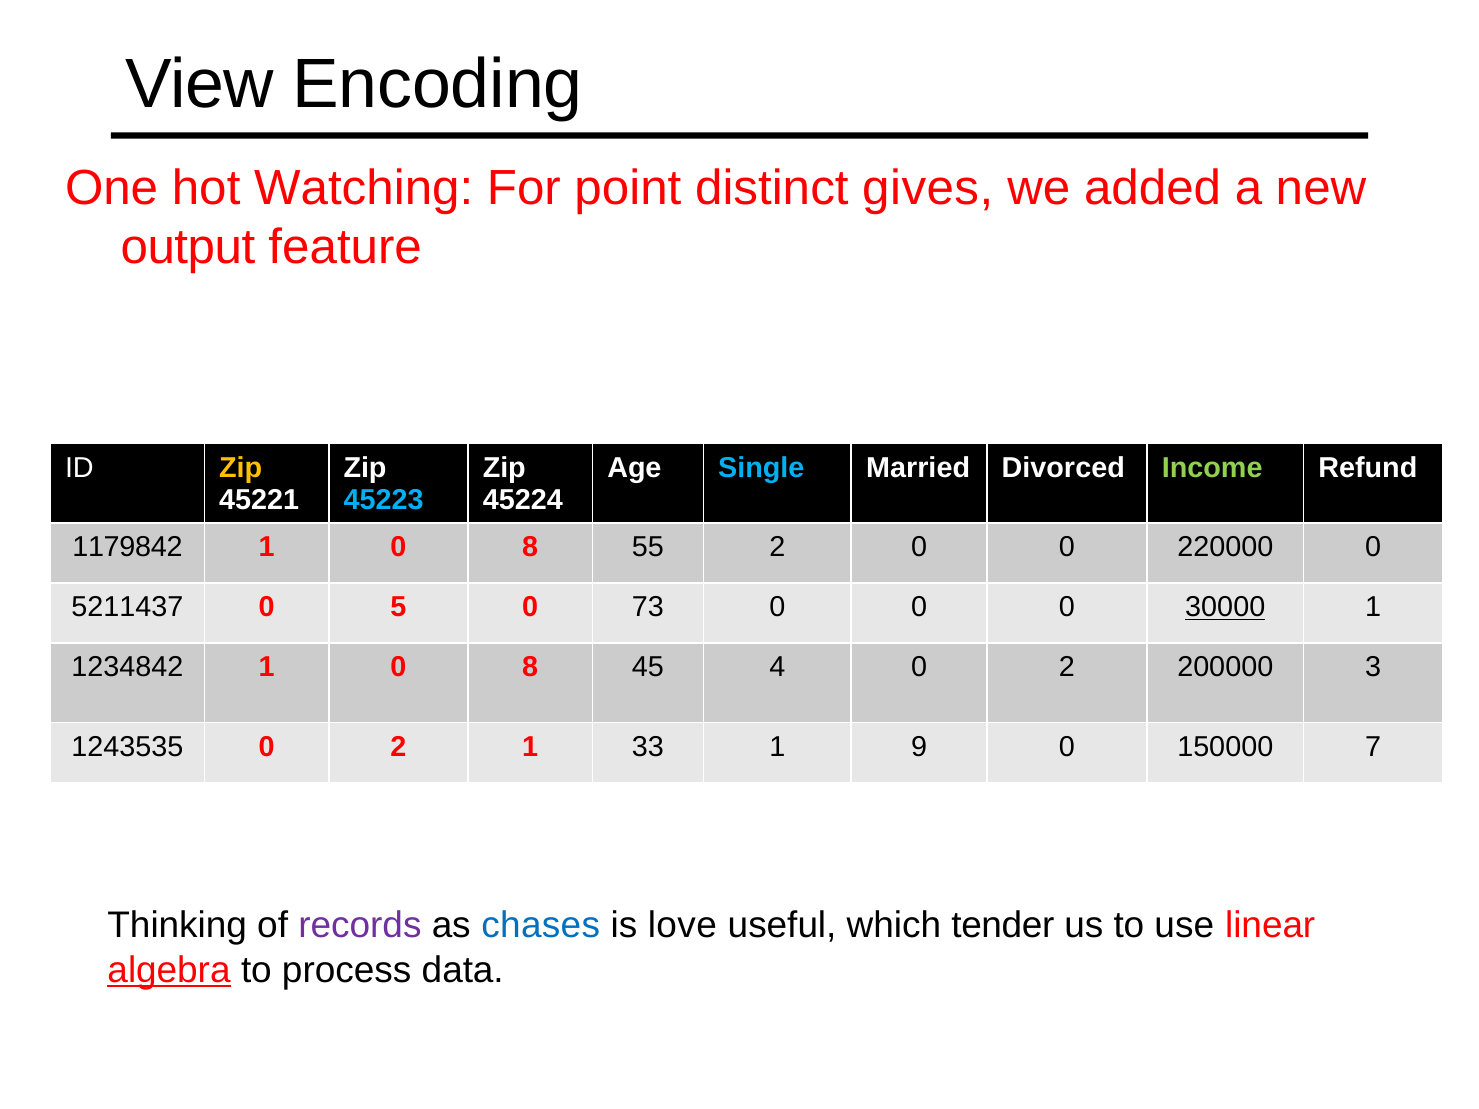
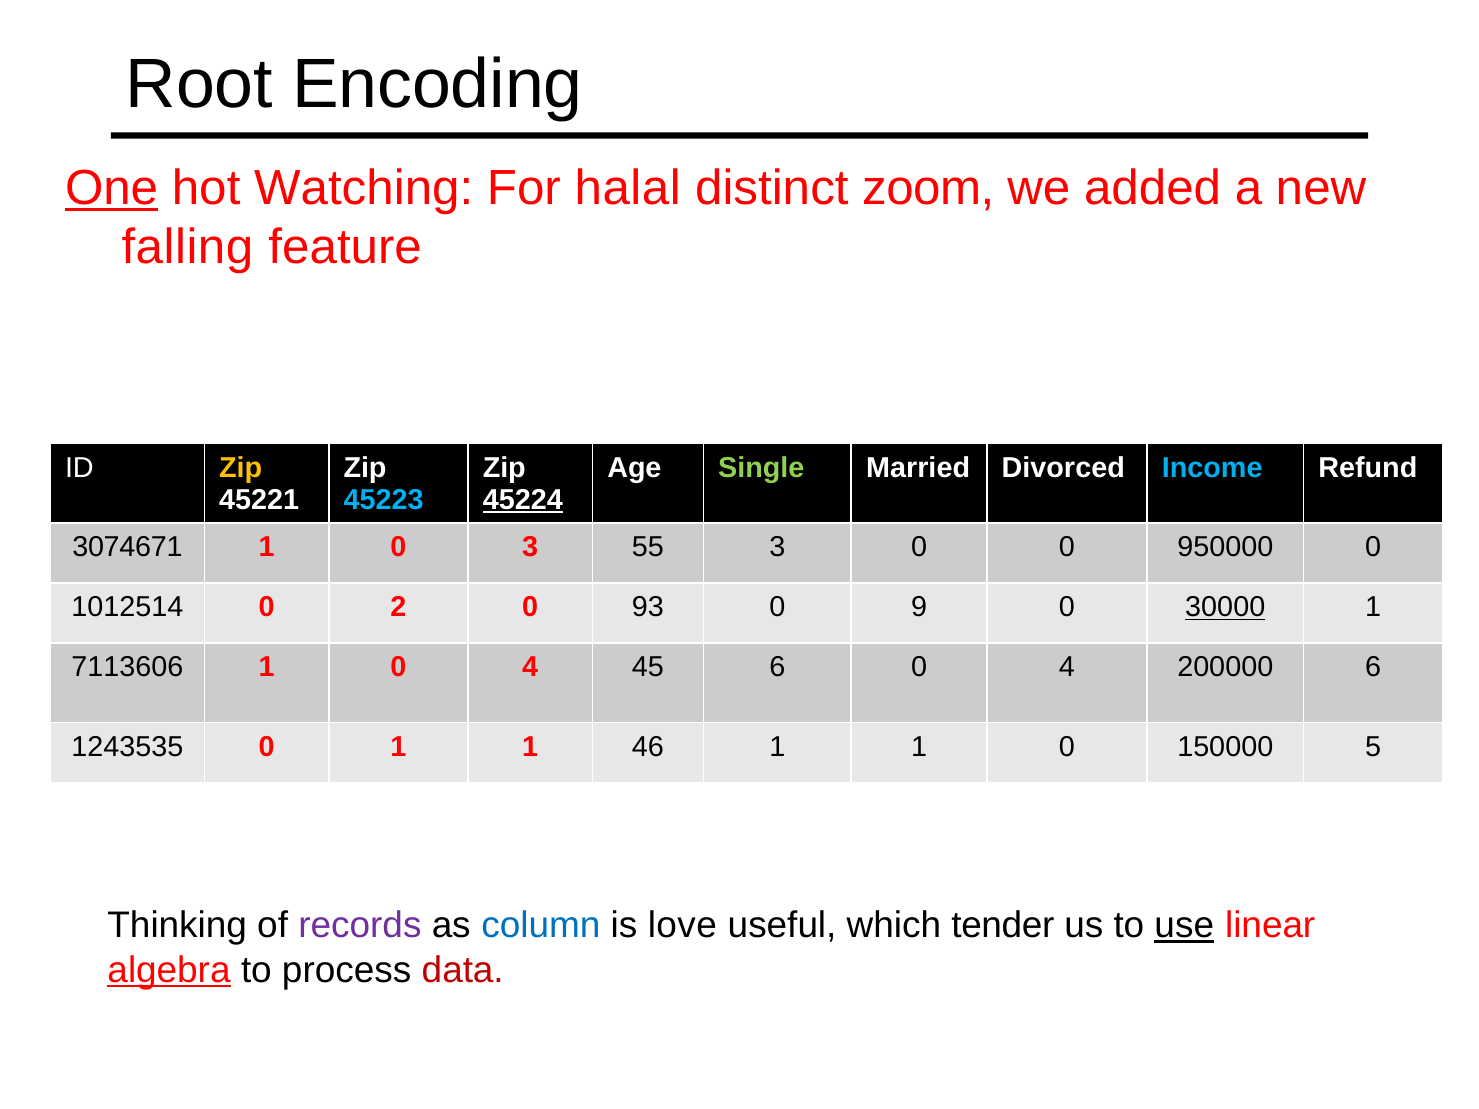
View: View -> Root (199, 85)
One underline: none -> present (112, 188)
point: point -> halal (628, 188)
gives: gives -> zoom (928, 188)
output: output -> falling (187, 247)
Single colour: light blue -> light green (761, 468)
Income colour: light green -> light blue (1212, 468)
45224 underline: none -> present (523, 500)
1179842: 1179842 -> 3074671 (127, 547)
8: 8 -> 3 (530, 547)
55 2: 2 -> 3 (777, 547)
220000: 220000 -> 950000 (1225, 547)
5211437: 5211437 -> 1012514 (127, 607)
5: 5 -> 2 (398, 607)
73: 73 -> 93 (648, 607)
0: 0 -> 9 (919, 607)
1234842: 1234842 -> 7113606 (127, 667)
8: 8 -> 4 (530, 667)
45 4: 4 -> 6 (777, 667)
2: 2 -> 4 (1067, 667)
200000 3: 3 -> 6 (1373, 667)
1243535 0 2: 2 -> 1 (398, 747)
33: 33 -> 46 (648, 747)
9: 9 -> 1 (919, 747)
7: 7 -> 5 (1373, 747)
chases: chases -> column (541, 926)
use underline: none -> present (1184, 926)
data colour: black -> red (463, 970)
